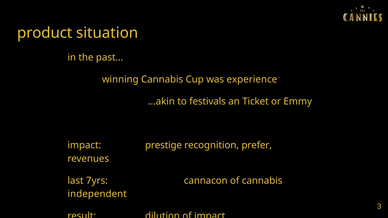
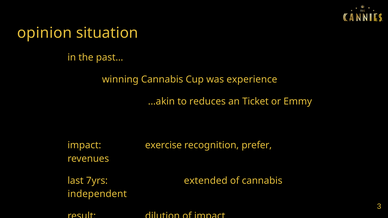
product: product -> opinion (45, 33)
festivals: festivals -> reduces (208, 101)
prestige: prestige -> exercise (163, 145)
cannacon: cannacon -> extended (206, 181)
